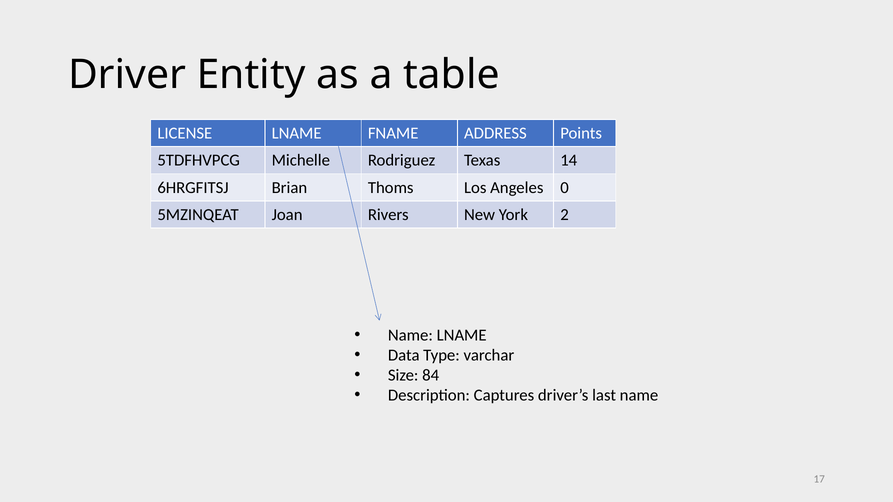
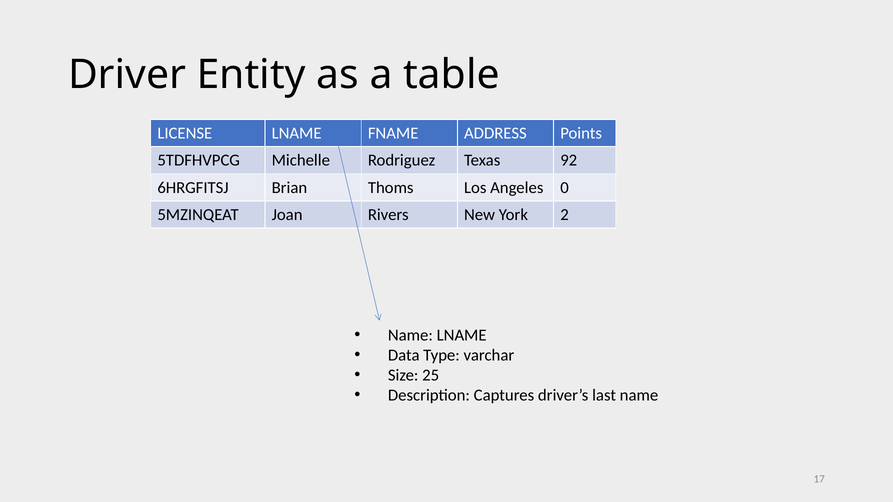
14: 14 -> 92 (569, 160)
84: 84 -> 25 (431, 375)
